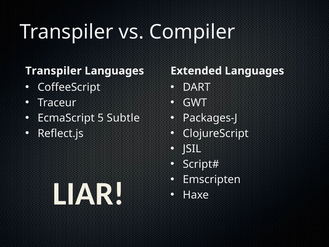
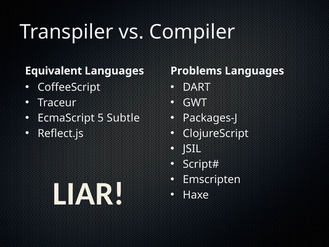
Transpiler: Transpiler -> Equivalent (54, 71)
Extended: Extended -> Problems (196, 71)
